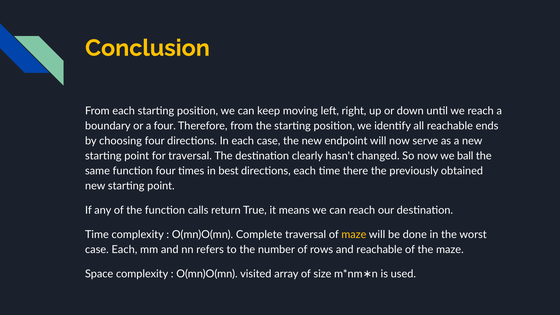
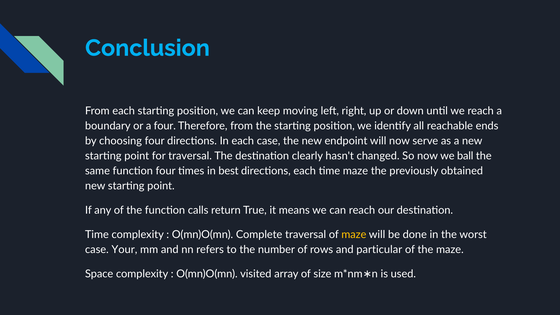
Conclusion colour: yellow -> light blue (147, 48)
time there: there -> maze (355, 171)
case Each: Each -> Your (124, 250)
and reachable: reachable -> particular (379, 250)
